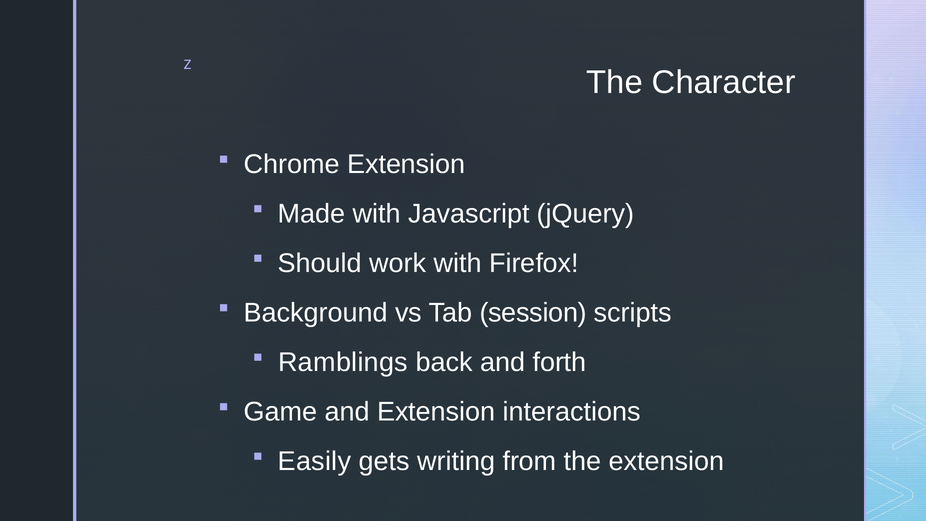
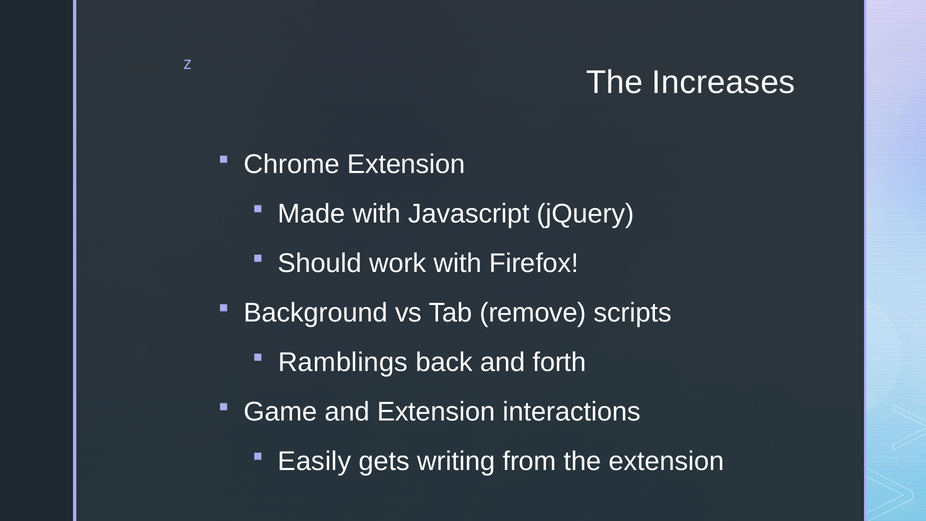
Character: Character -> Increases (724, 82)
session: session -> remove (533, 313)
